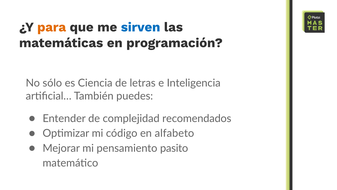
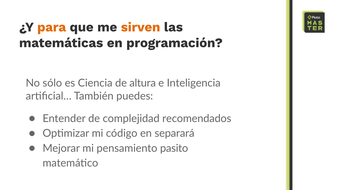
sirven colour: blue -> orange (141, 27)
letras: letras -> altura (143, 83)
alfabeto: alfabeto -> separará (175, 133)
